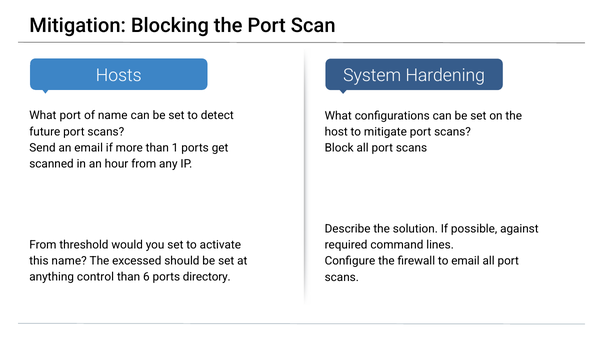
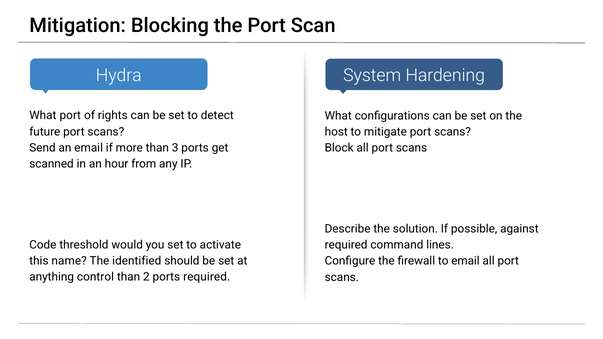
Hosts: Hosts -> Hydra (119, 75)
of name: name -> rights (113, 116)
1: 1 -> 3 (175, 148)
From: From -> Code (43, 245)
excessed: excessed -> identified (137, 261)
6: 6 -> 2 (146, 277)
ports directory: directory -> required (207, 277)
